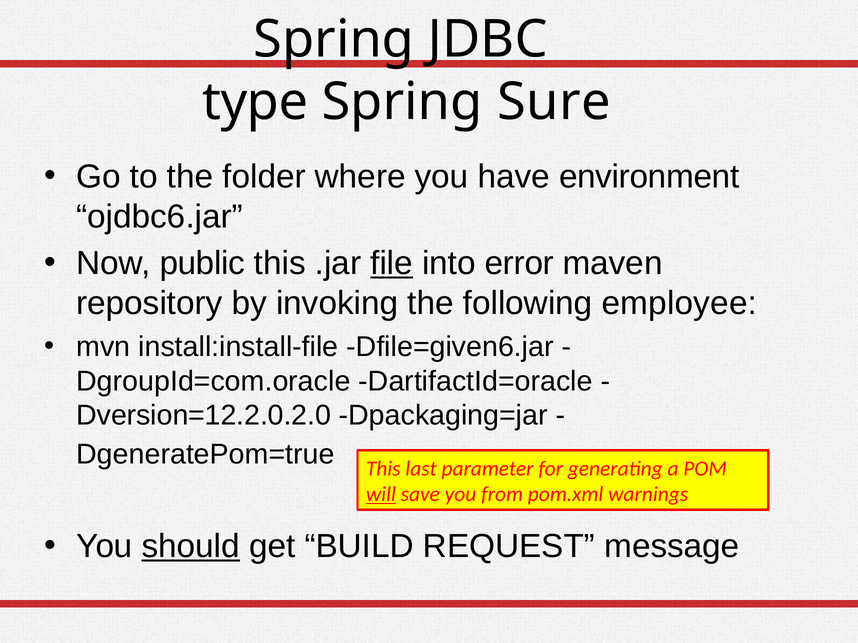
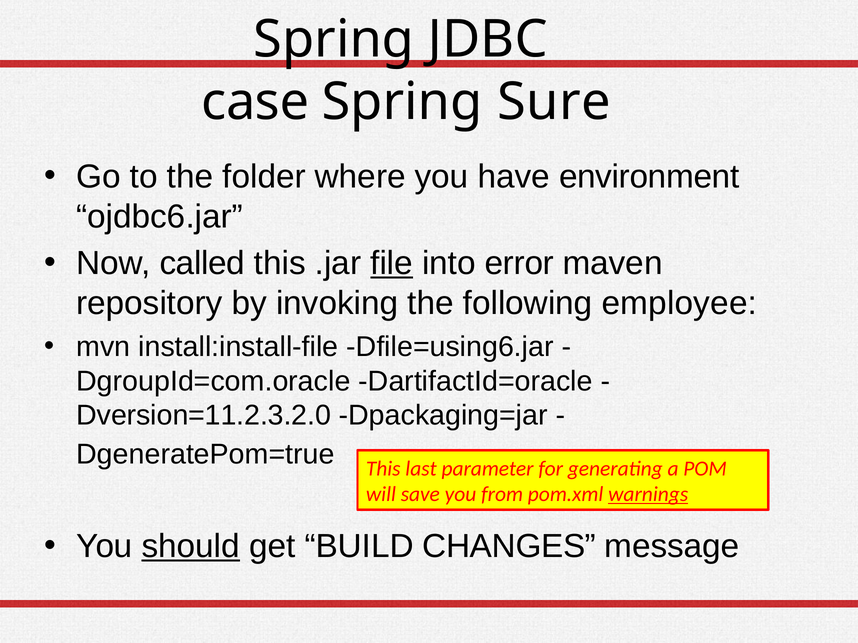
type: type -> case (255, 102)
public: public -> called (202, 264)
Dfile=given6.jar: Dfile=given6.jar -> Dfile=using6.jar (450, 347)
Dversion=12.2.0.2.0: Dversion=12.2.0.2.0 -> Dversion=11.2.3.2.0 (204, 416)
will underline: present -> none (381, 495)
warnings underline: none -> present (648, 495)
REQUEST: REQUEST -> CHANGES (509, 547)
